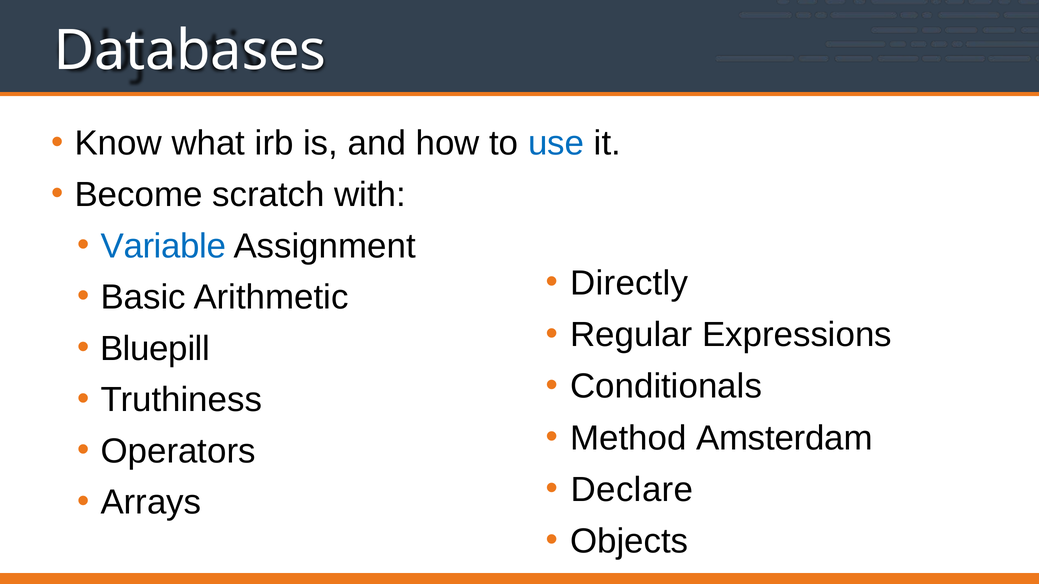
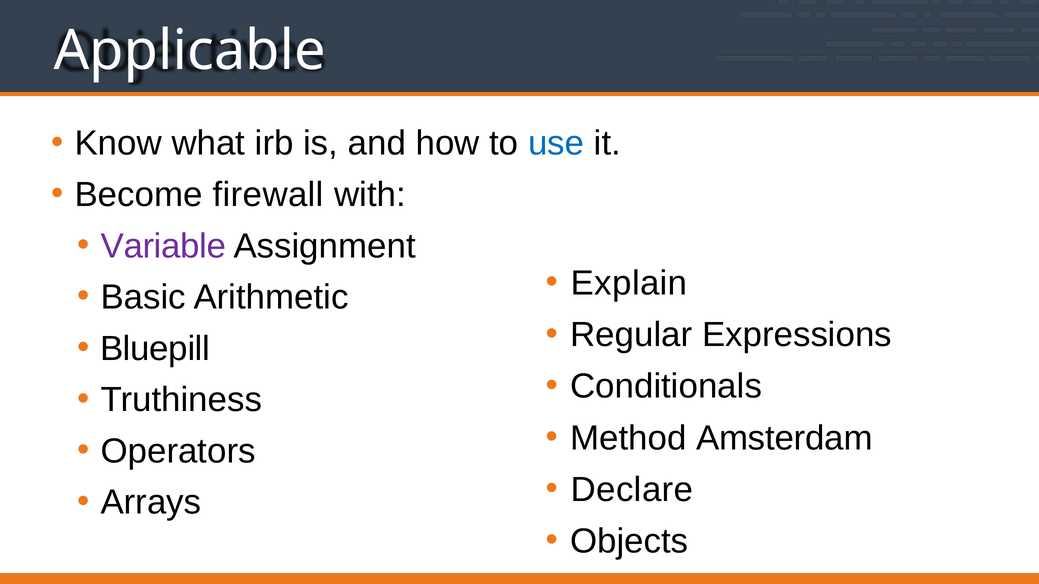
Databases: Databases -> Applicable (190, 51)
scratch: scratch -> firewall (268, 195)
Variable colour: blue -> purple (163, 246)
Directly: Directly -> Explain (629, 284)
